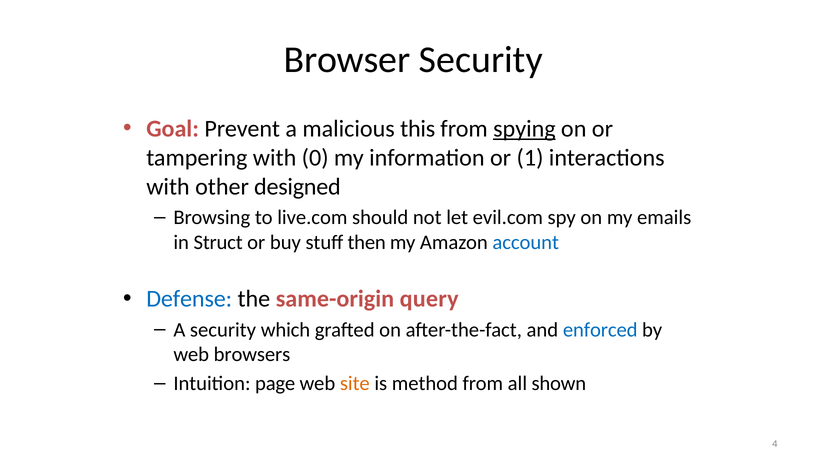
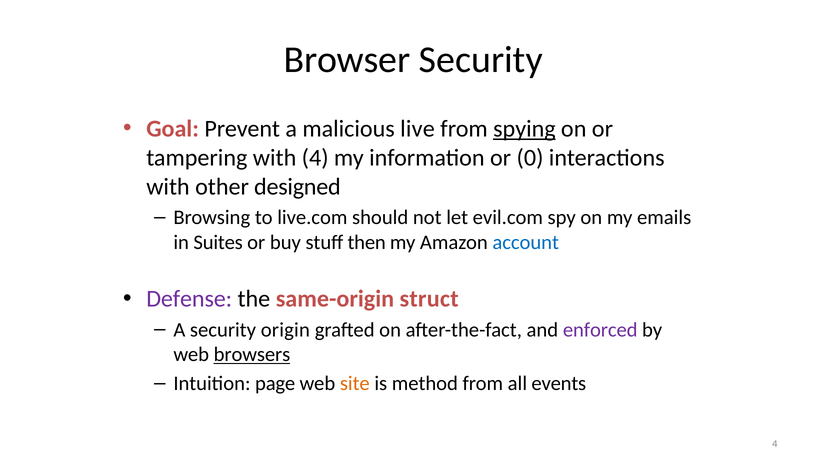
this: this -> live (417, 129)
with 0: 0 -> 4 (315, 158)
1: 1 -> 0 (530, 158)
Struct: Struct -> Suites (218, 242)
Defense colour: blue -> purple (189, 299)
query: query -> struct (429, 299)
which: which -> origin (285, 330)
enforced colour: blue -> purple (600, 330)
browsers underline: none -> present (252, 355)
shown: shown -> events (559, 384)
